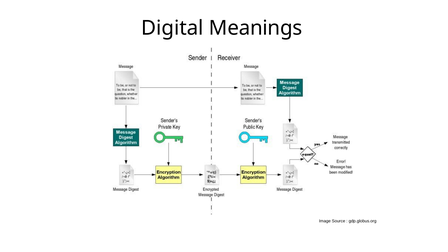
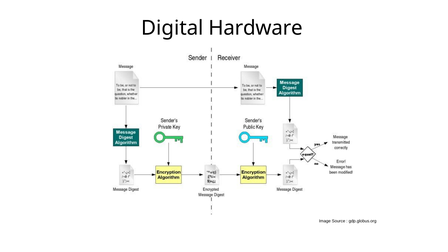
Meanings: Meanings -> Hardware (256, 28)
